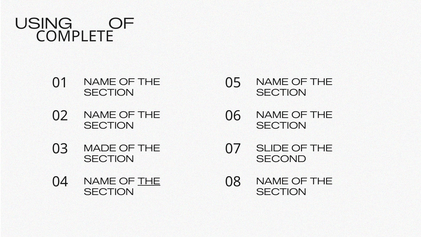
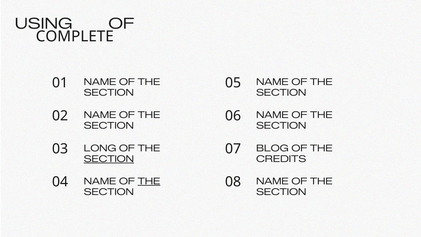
MADE: MADE -> LONG (100, 148)
SLIDE: SLIDE -> BLOG (272, 148)
SECTION underline: none -> present (109, 159)
SECOND: SECOND -> CREDITS (281, 159)
